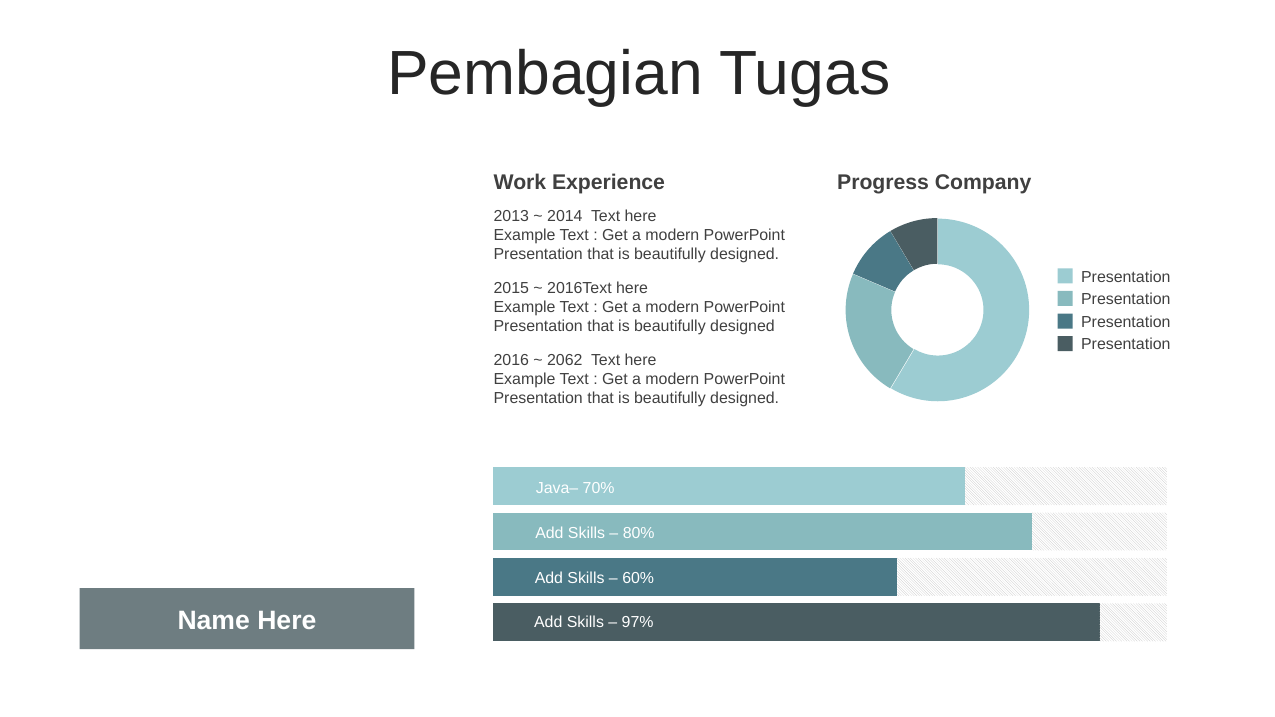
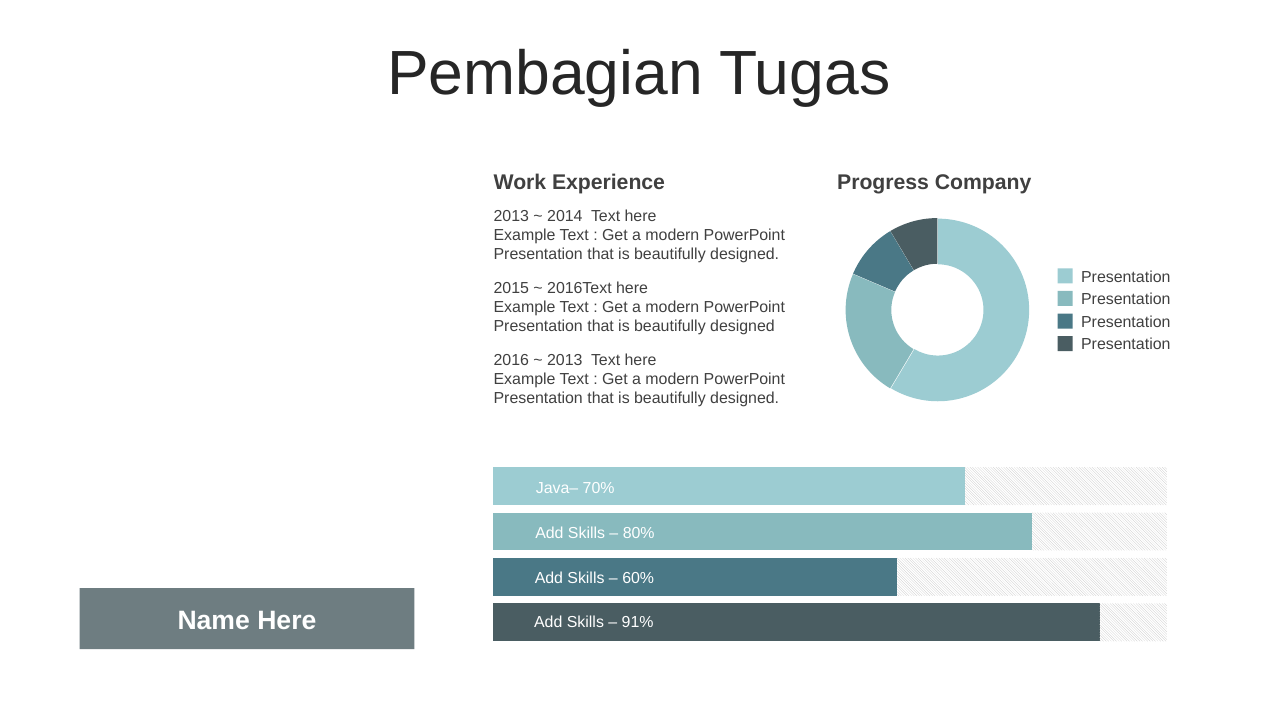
2062: 2062 -> 2013 (565, 360)
97%: 97% -> 91% (638, 623)
